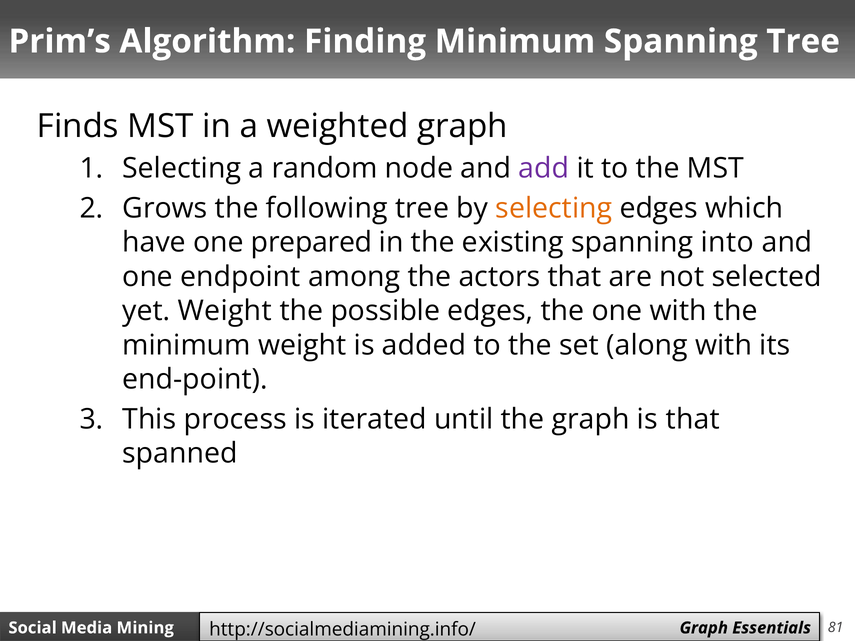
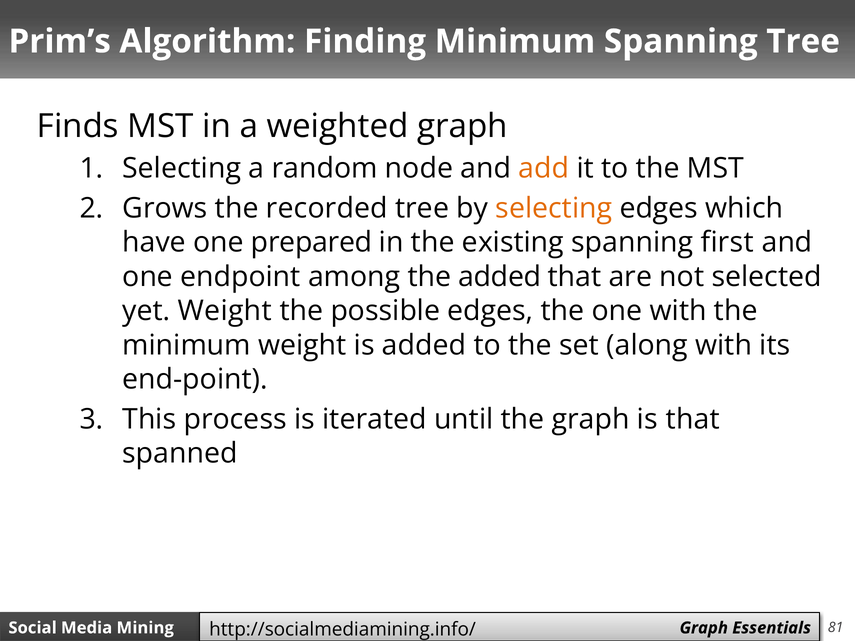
add colour: purple -> orange (544, 169)
following: following -> recorded (327, 208)
into: into -> first (727, 243)
the actors: actors -> added (500, 277)
